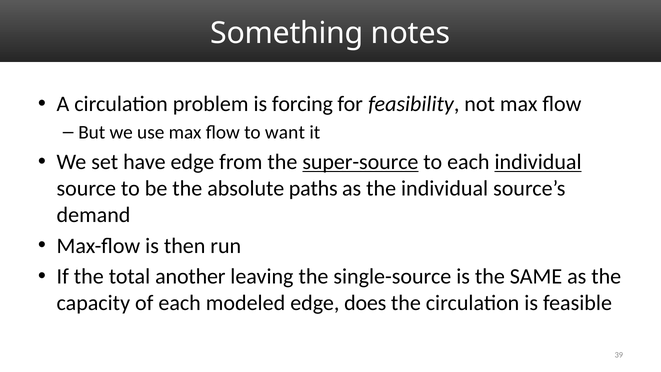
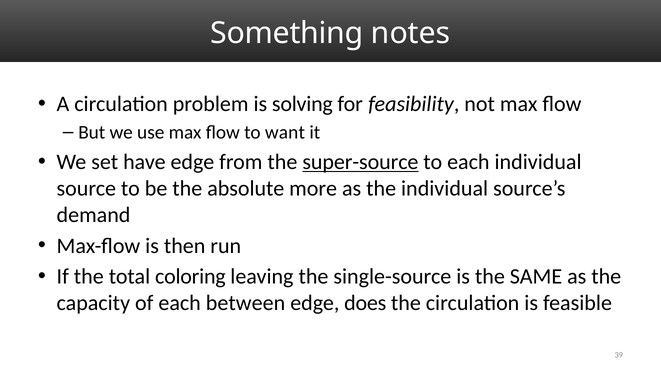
forcing: forcing -> solving (302, 104)
individual underline: present -> none (538, 162)
paths: paths -> more (313, 188)
another: another -> coloring (190, 276)
modeled: modeled -> between (246, 303)
